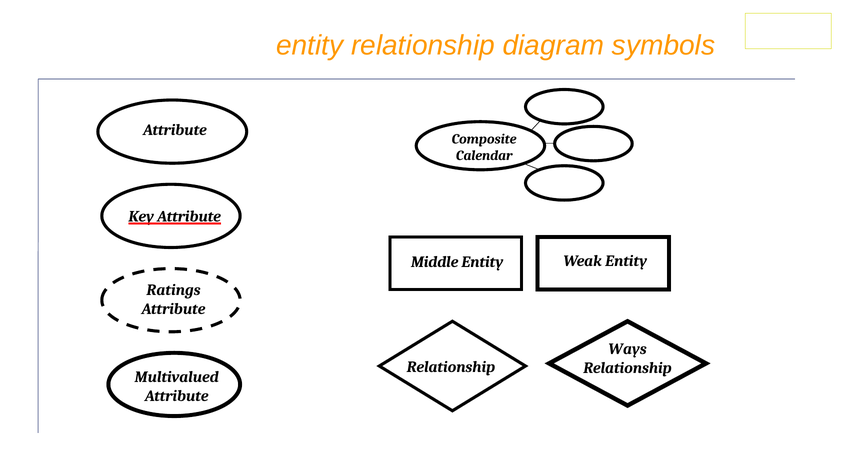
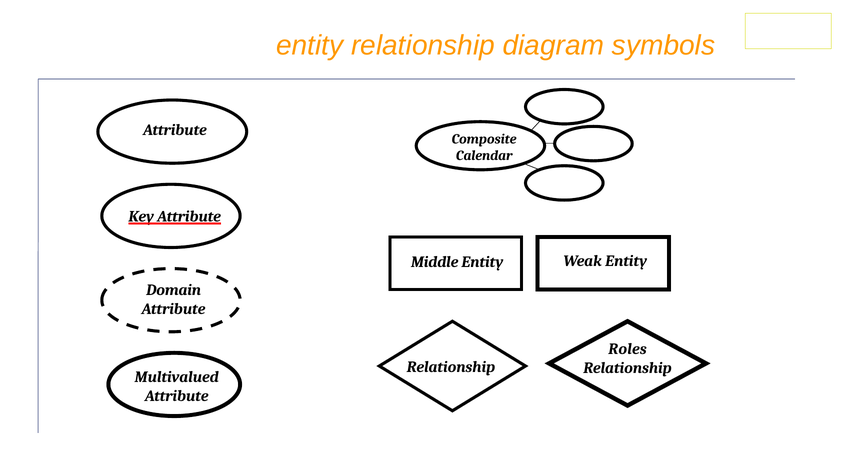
Ratings: Ratings -> Domain (174, 290)
Ways: Ways -> Roles (627, 349)
